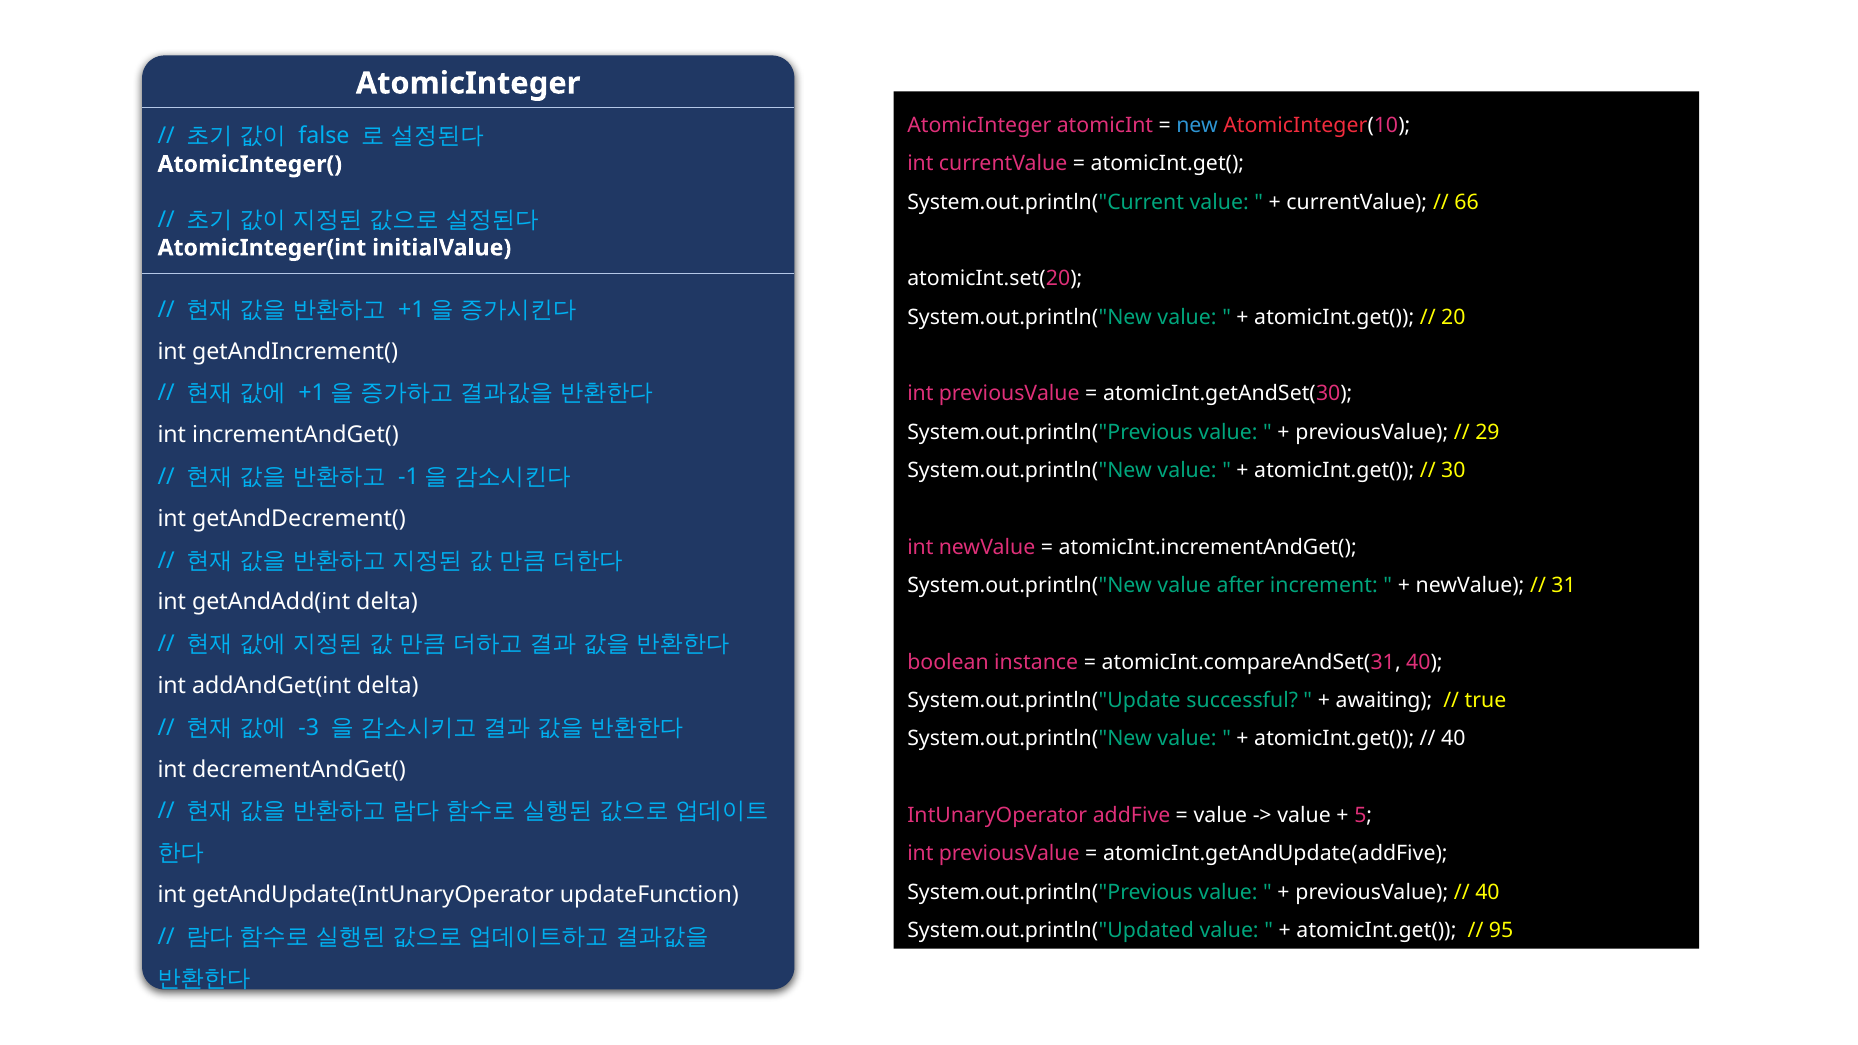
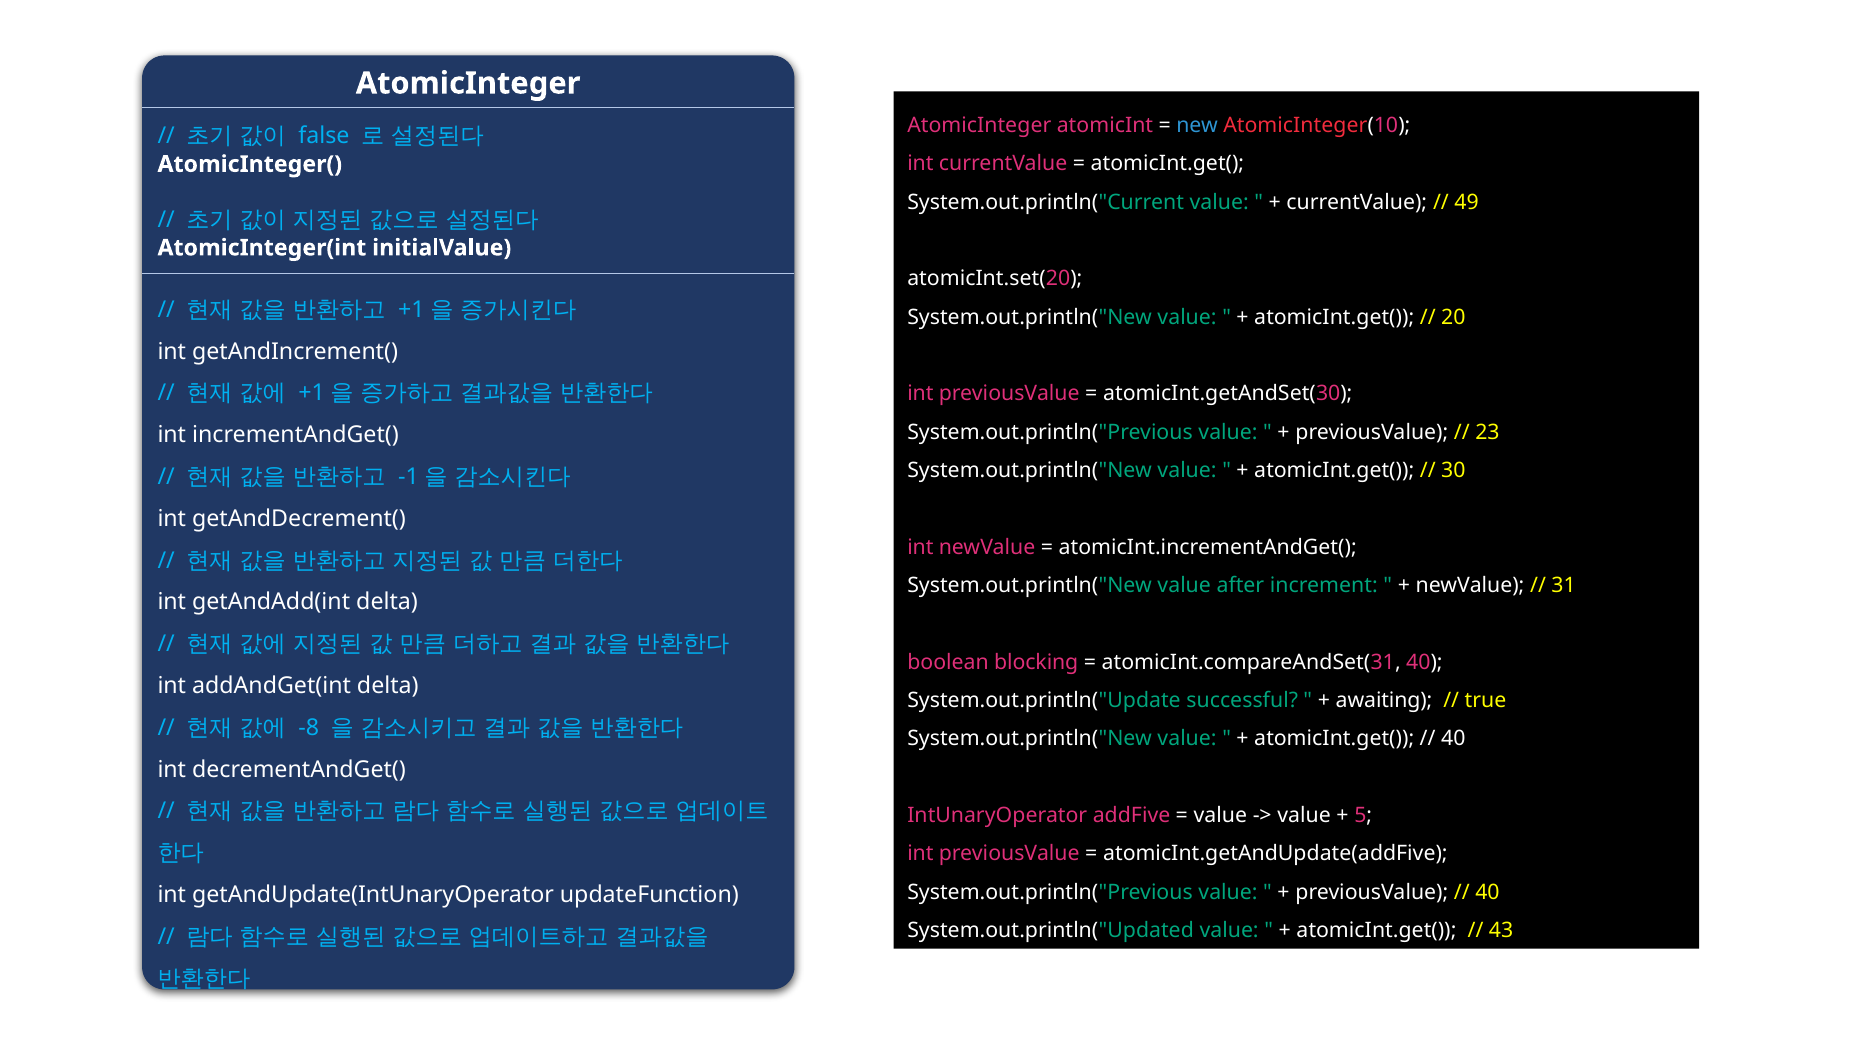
66: 66 -> 49 (1467, 202)
29: 29 -> 23 (1487, 432)
instance: instance -> blocking (1036, 662)
-3: -3 -> -8 (309, 728)
95: 95 -> 43 (1501, 931)
